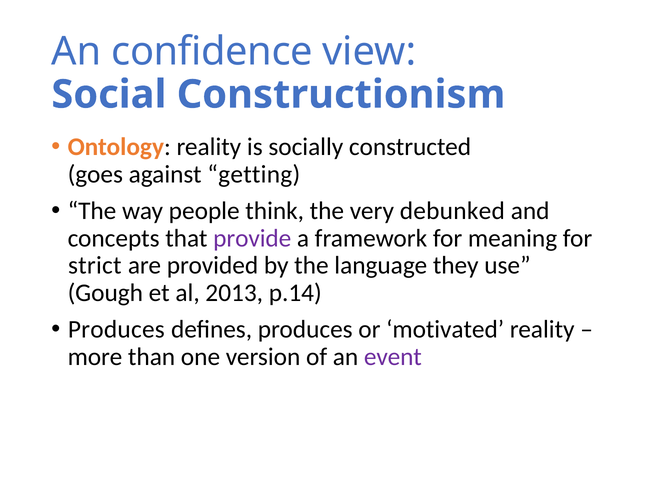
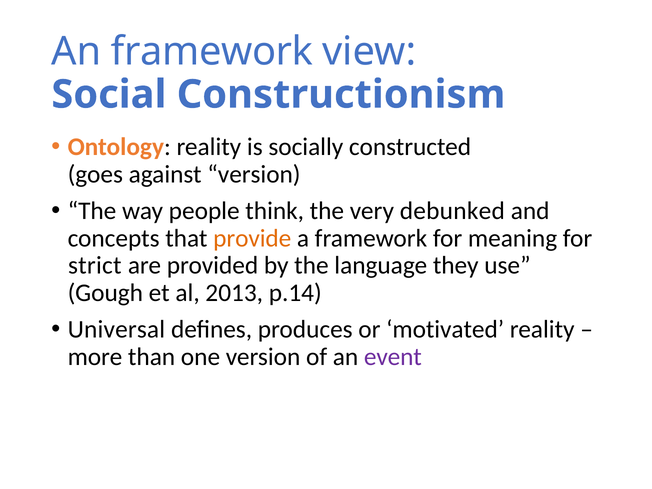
An confidence: confidence -> framework (212, 52)
against getting: getting -> version (254, 174)
provide colour: purple -> orange (252, 238)
Produces: Produces -> Universal (116, 329)
